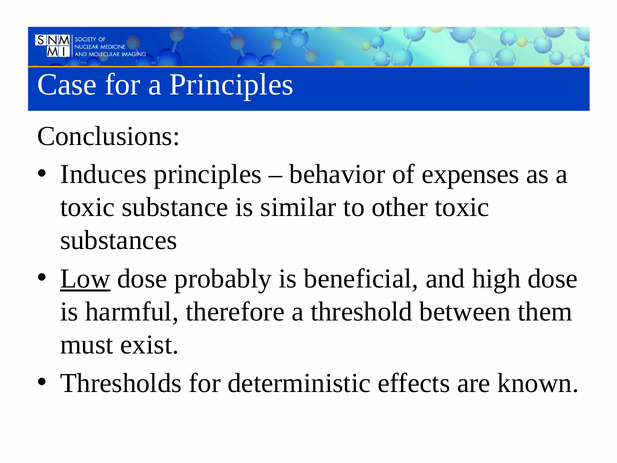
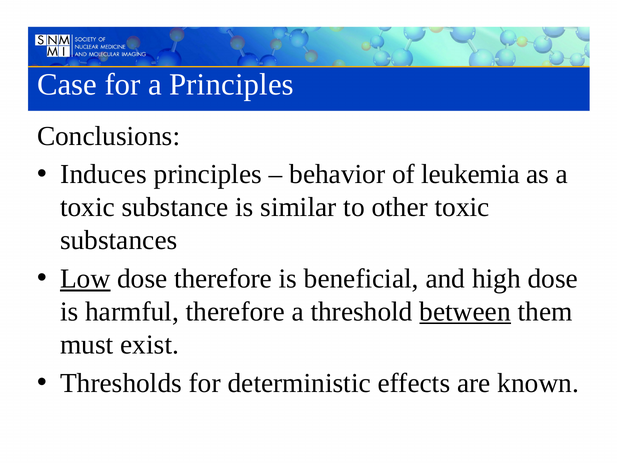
expenses: expenses -> leukemia (471, 174)
dose probably: probably -> therefore (223, 279)
between underline: none -> present (465, 311)
